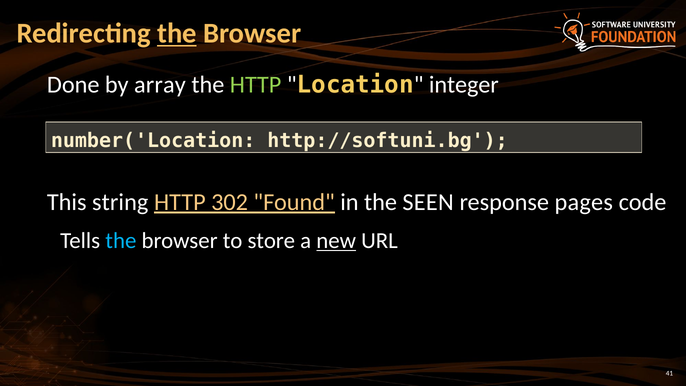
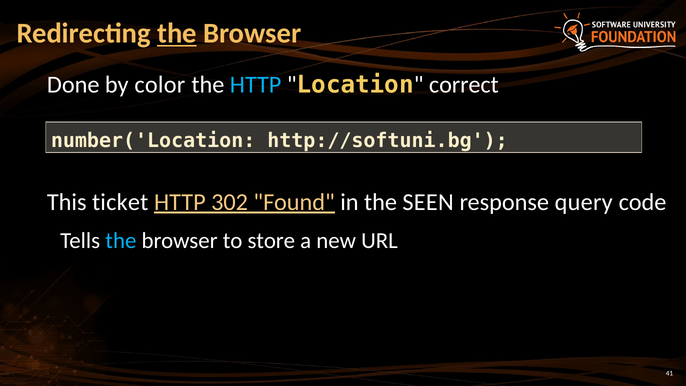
array: array -> color (160, 85)
HTTP colour: light green -> light blue (256, 85)
integer: integer -> correct (464, 85)
string: string -> ticket (120, 202)
pages: pages -> query (584, 202)
new underline: present -> none (336, 241)
